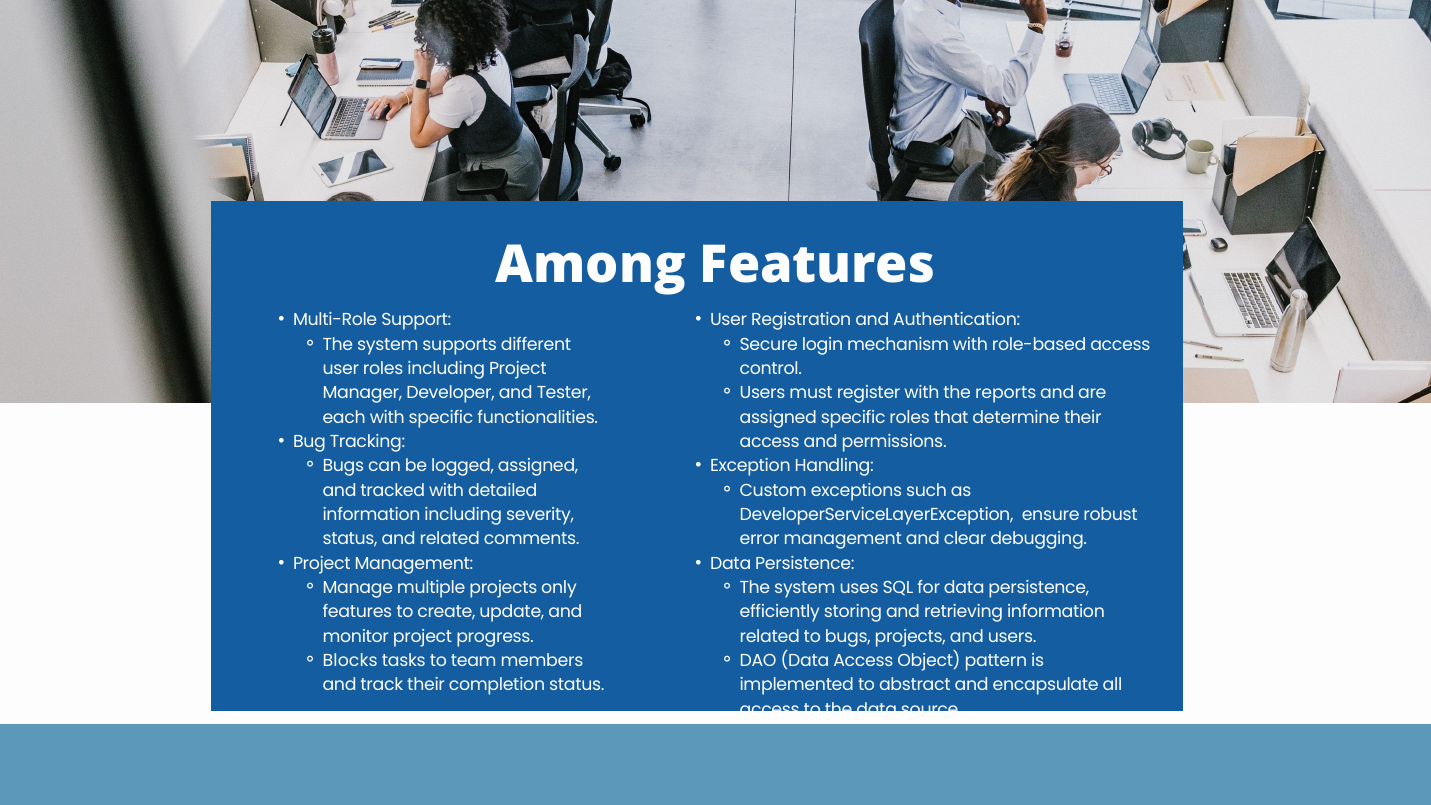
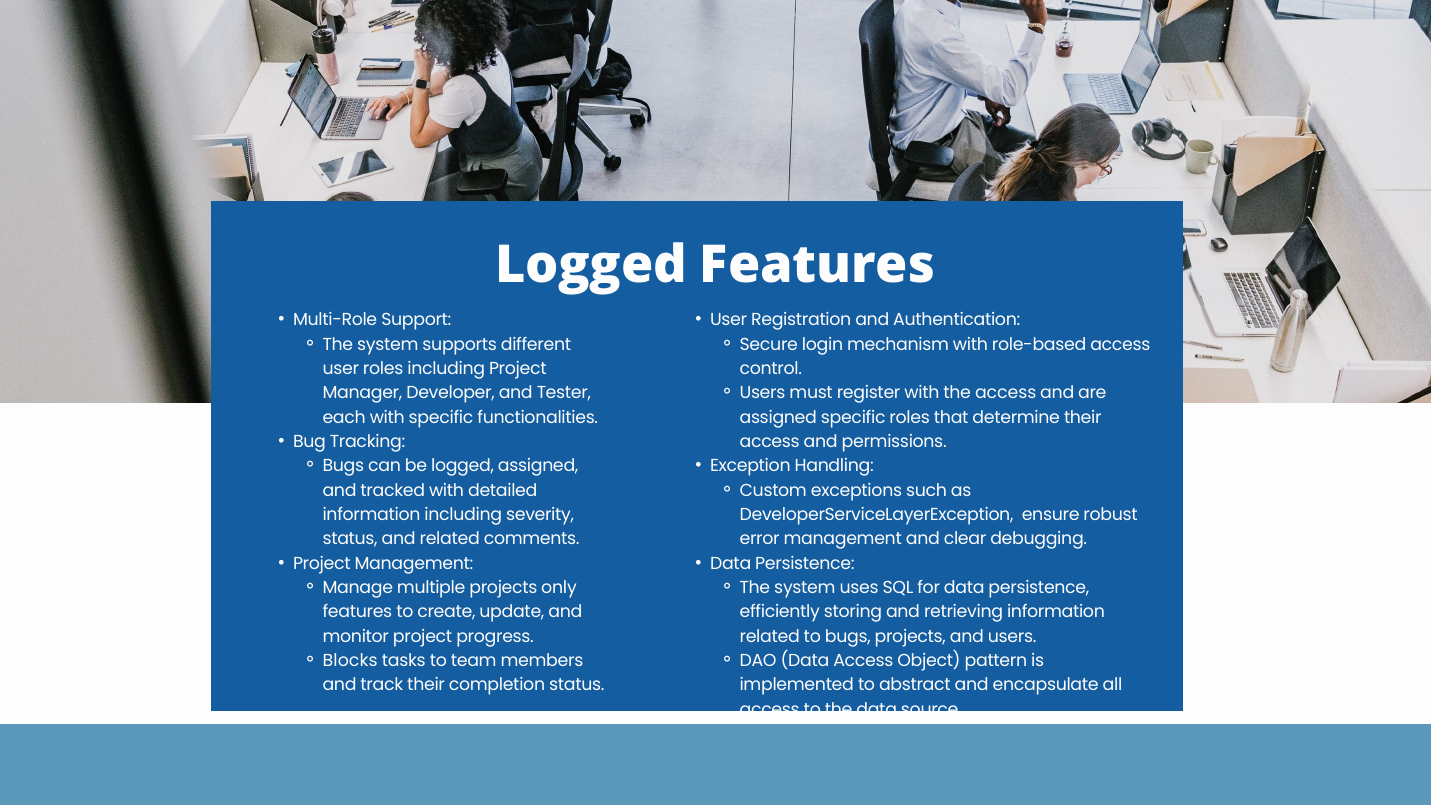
Among: Among -> Logged (591, 266)
the reports: reports -> access (1006, 393)
